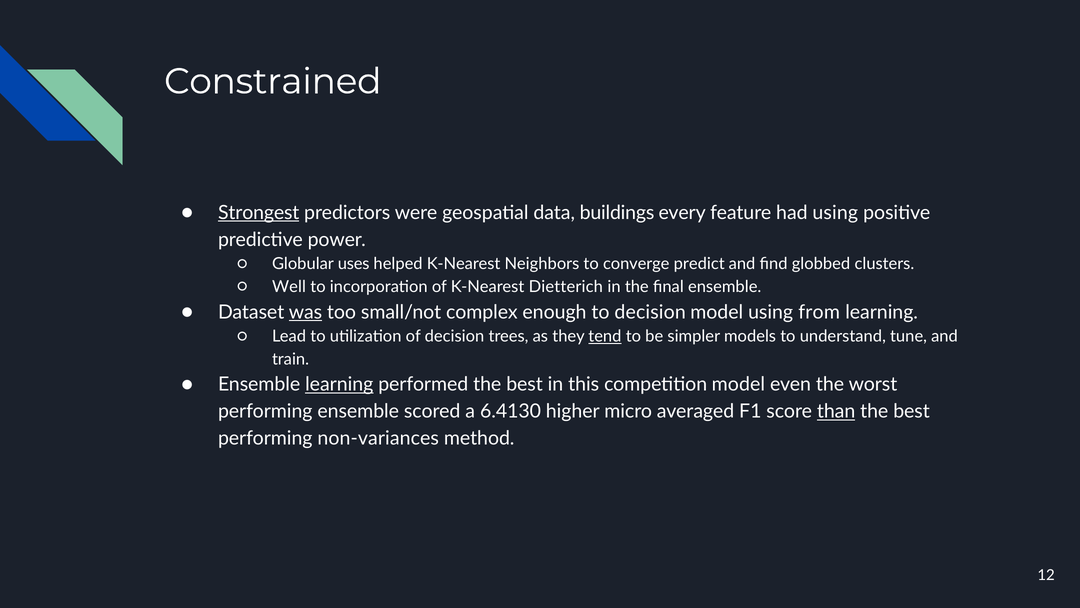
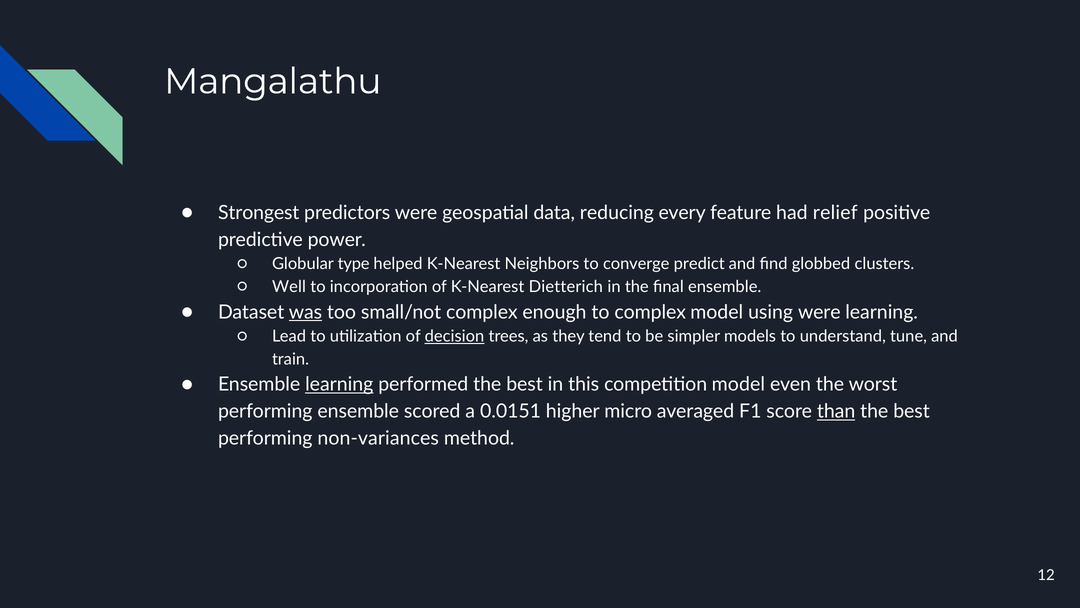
Constrained: Constrained -> Mangalathu (273, 81)
Strongest underline: present -> none (259, 212)
buildings: buildings -> reducing (617, 212)
had using: using -> relief (835, 212)
uses: uses -> type (354, 264)
to decision: decision -> complex (650, 312)
using from: from -> were (819, 312)
decision underline: none -> present (454, 336)
tend underline: present -> none (605, 336)
6.4130: 6.4130 -> 0.0151 (511, 411)
